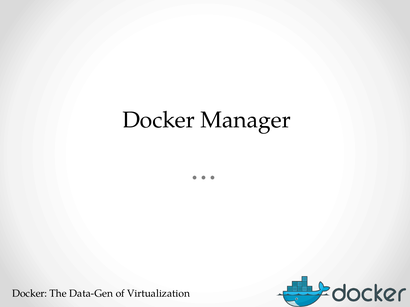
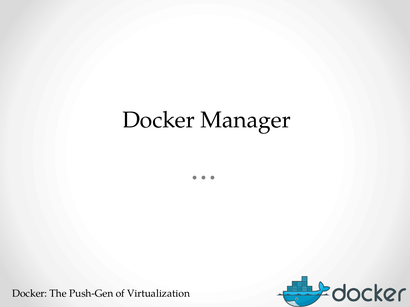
Data-Gen: Data-Gen -> Push-Gen (91, 294)
